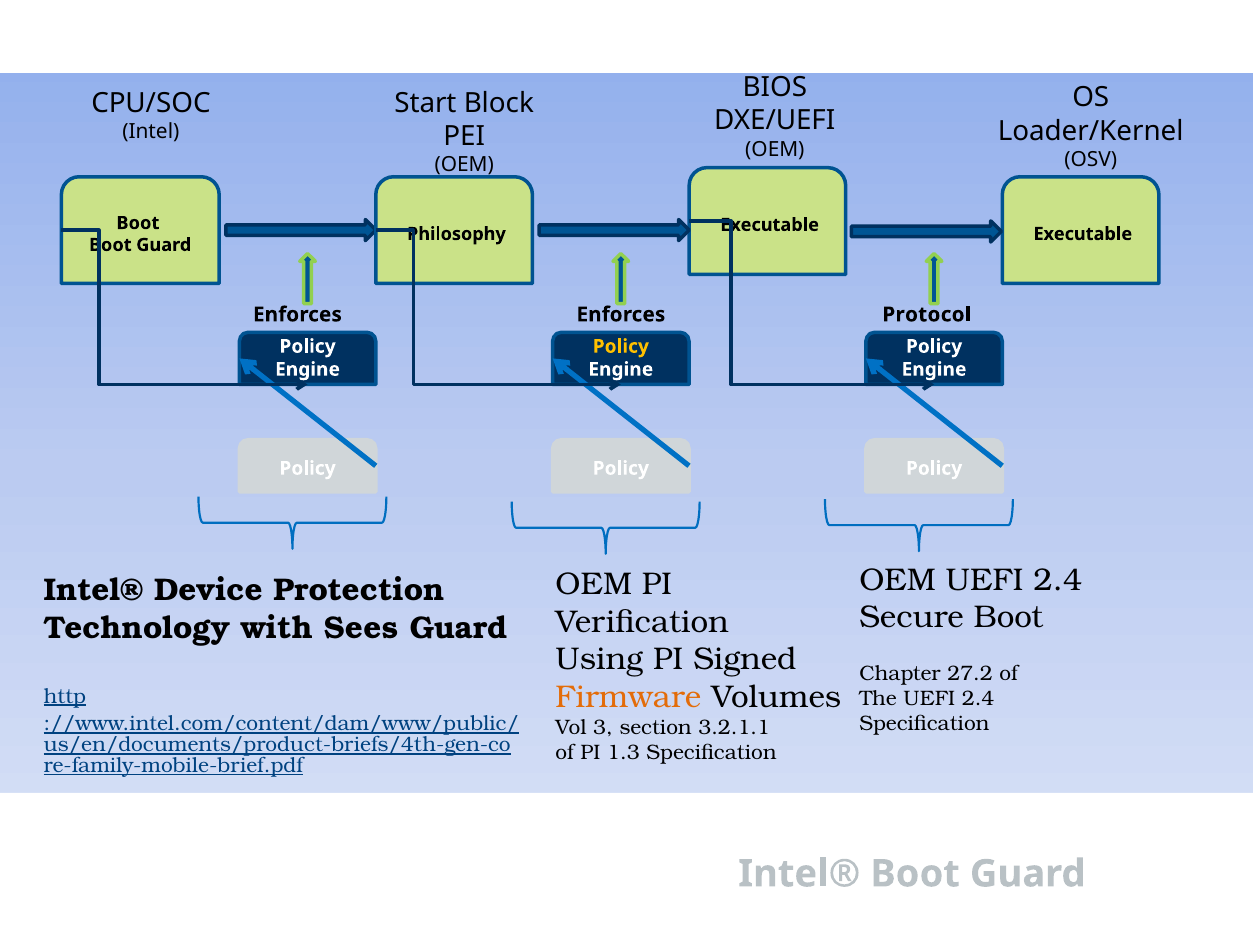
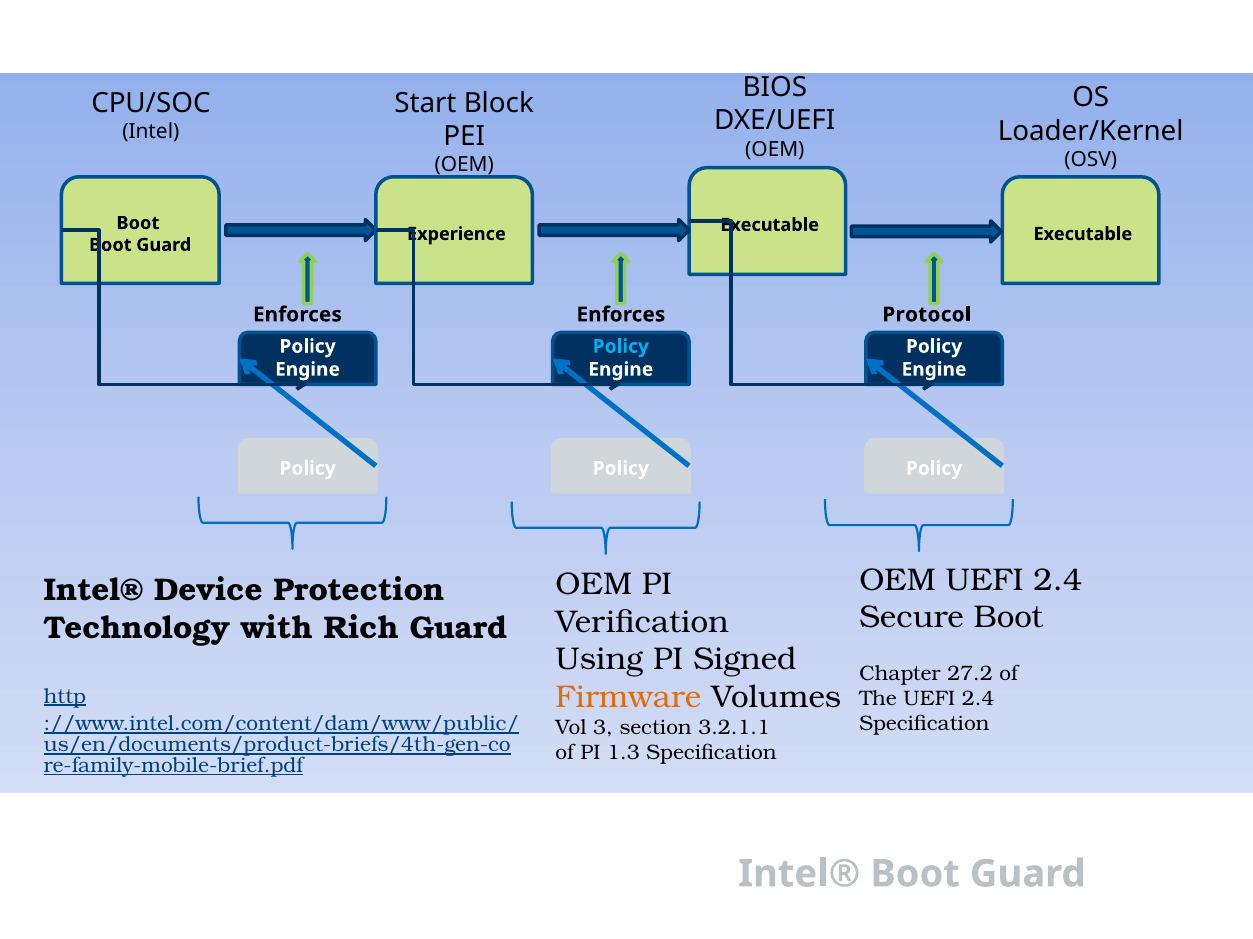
Philosophy: Philosophy -> Experience (456, 234)
Policy colour: yellow -> light blue (621, 347)
Sees: Sees -> Rich (361, 629)
